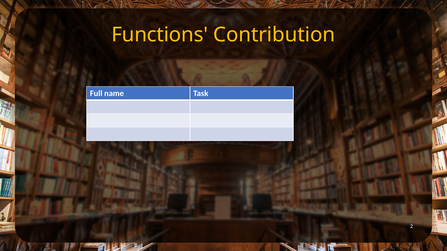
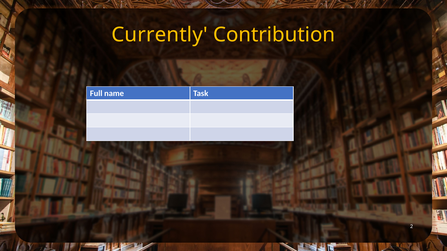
Functions: Functions -> Currently (160, 35)
